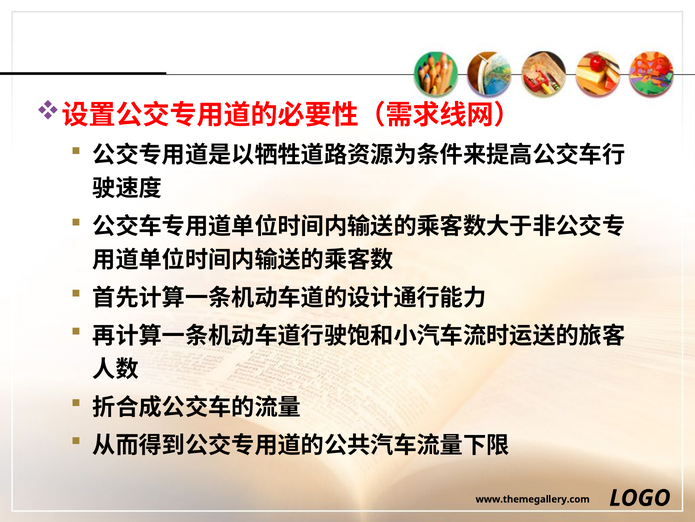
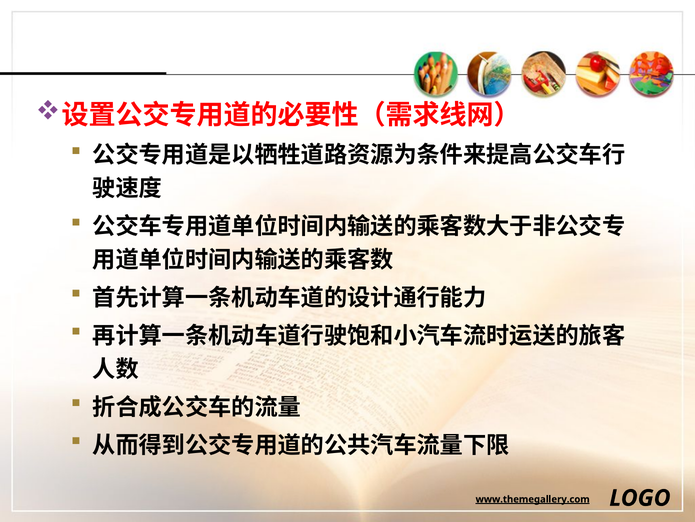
www.themegallery.com underline: none -> present (533, 499)
